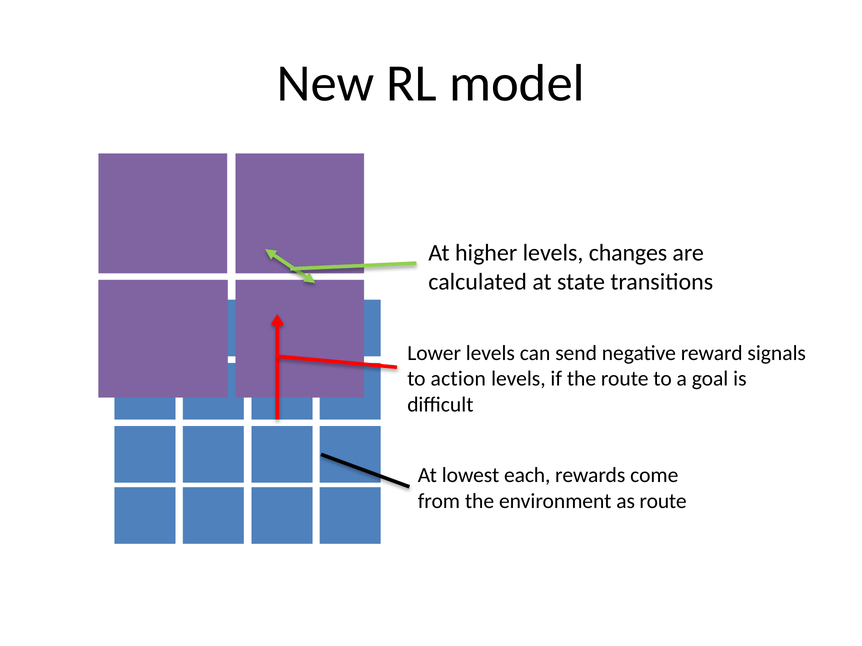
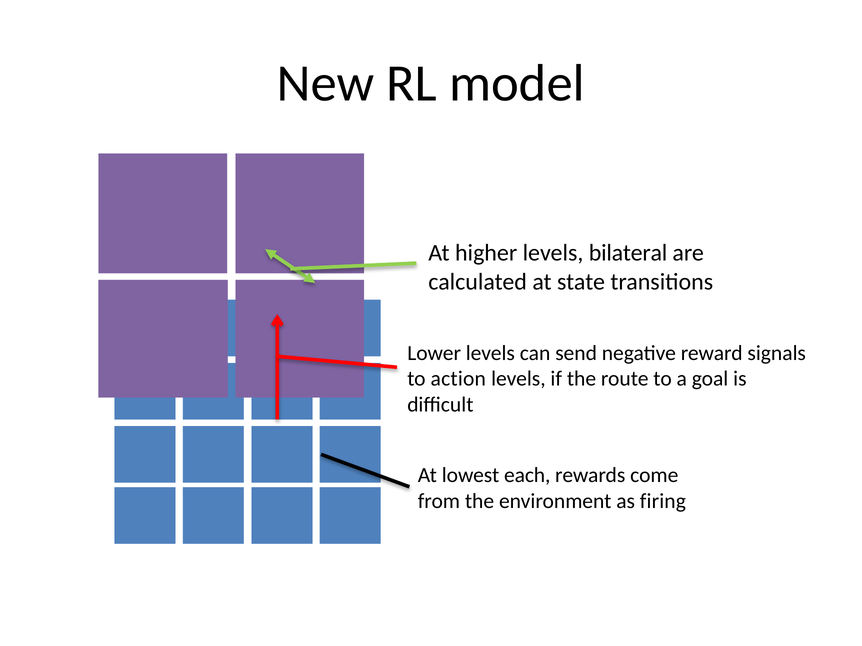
changes: changes -> bilateral (628, 253)
as route: route -> firing (663, 502)
